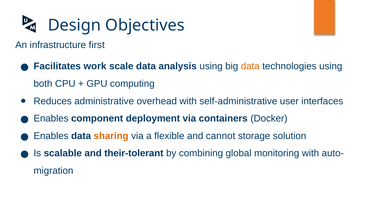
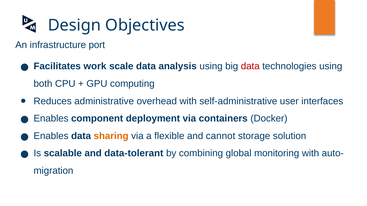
first: first -> port (97, 45)
data colour: orange -> red (250, 66)
their-tolerant: their-tolerant -> data-tolerant (134, 154)
